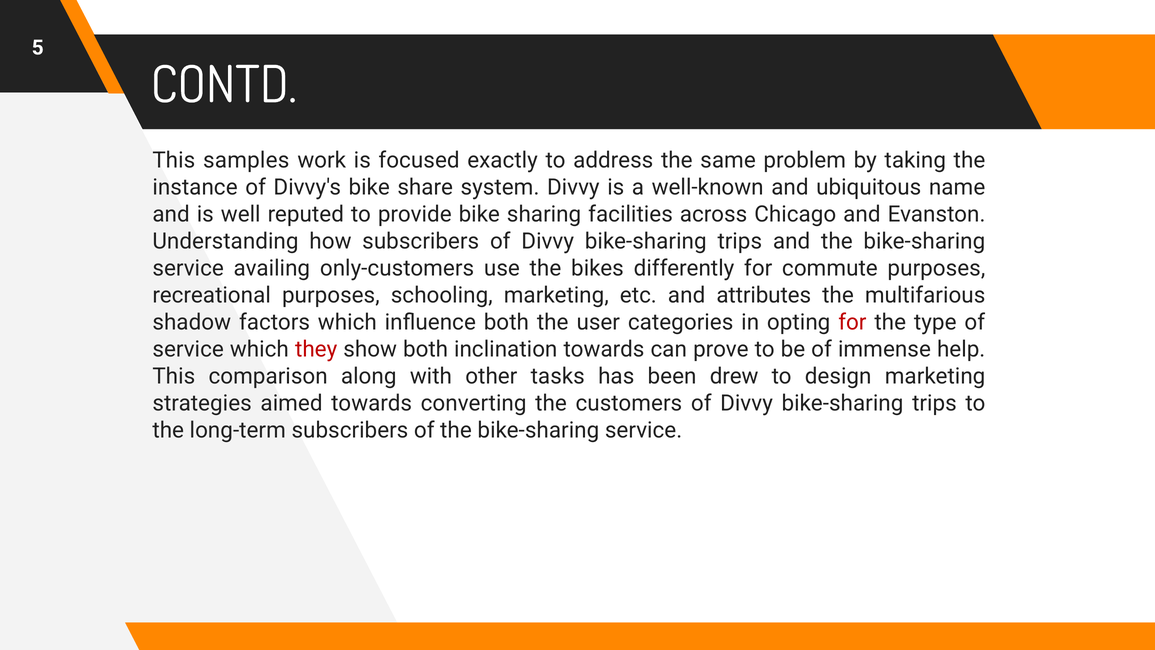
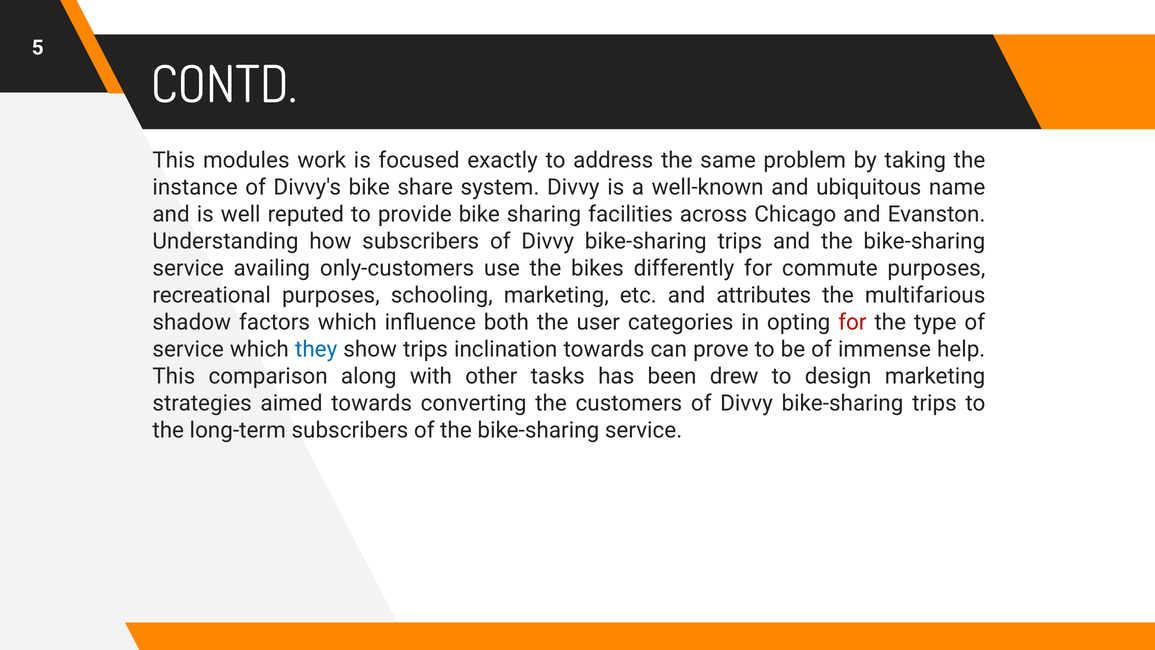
samples: samples -> modules (246, 160)
they colour: red -> blue (316, 349)
show both: both -> trips (425, 349)
